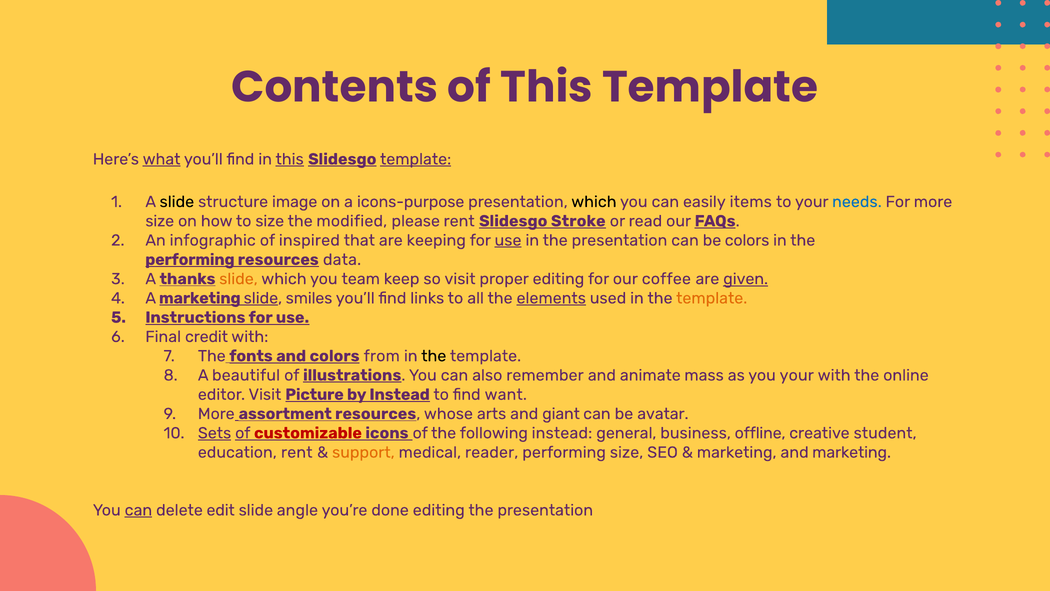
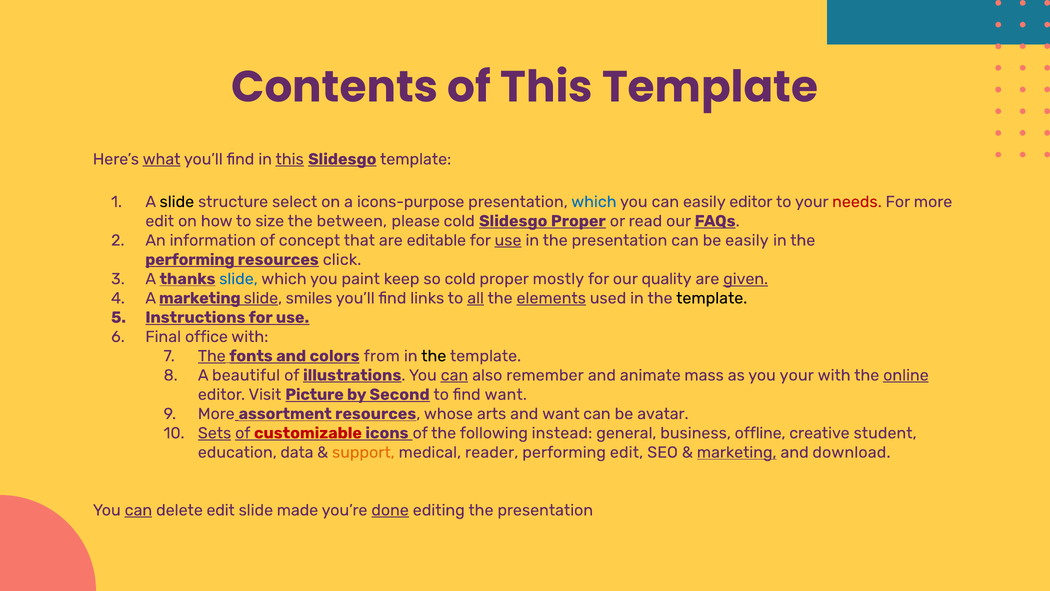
template underline: present -> none (416, 159)
image: image -> select (295, 202)
which colour: black -> blue (594, 202)
easily items: items -> editor (751, 202)
needs colour: blue -> red (857, 202)
size: size -> edit (160, 221)
modified: modified -> between (352, 221)
please rent: rent -> cold (459, 221)
Slidesgo Stroke: Stroke -> Proper (578, 221)
infographic: infographic -> information (213, 240)
inspired: inspired -> concept (309, 240)
keeping: keeping -> editable (436, 240)
be colors: colors -> easily (747, 240)
data: data -> click (342, 259)
slide colour: orange -> blue (238, 279)
team: team -> paint (361, 279)
so visit: visit -> cold (460, 279)
proper editing: editing -> mostly (558, 279)
coffee: coffee -> quality (667, 279)
all underline: none -> present (476, 298)
template colour: orange -> black (712, 298)
credit: credit -> office (206, 336)
The underline: none -> present (212, 356)
can underline: none -> present (454, 375)
online underline: none -> present (906, 375)
by Instead: Instead -> Second (400, 394)
and giant: giant -> want (561, 414)
education rent: rent -> data (297, 452)
performing size: size -> edit (626, 452)
marketing underline: none -> present (737, 452)
and marketing: marketing -> download (851, 452)
angle: angle -> made (297, 510)
done underline: none -> present (390, 510)
